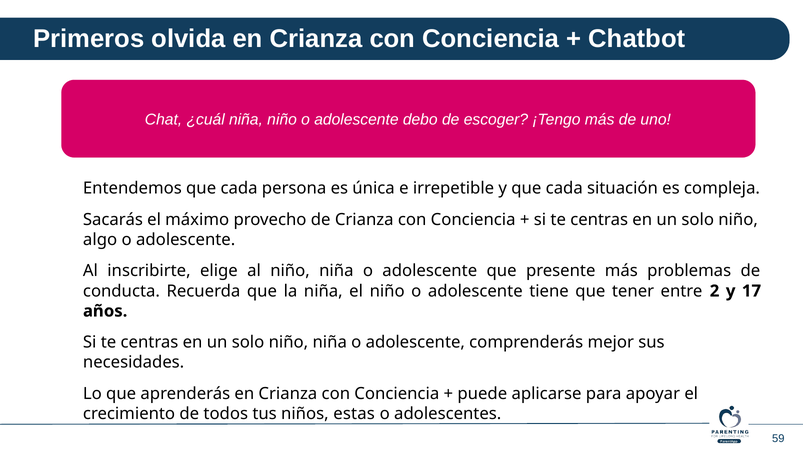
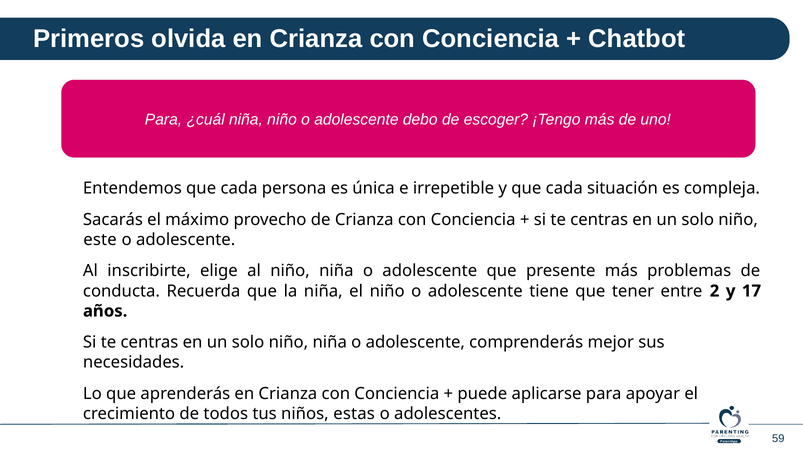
Chat: Chat -> Para (164, 120)
algo: algo -> este (100, 239)
